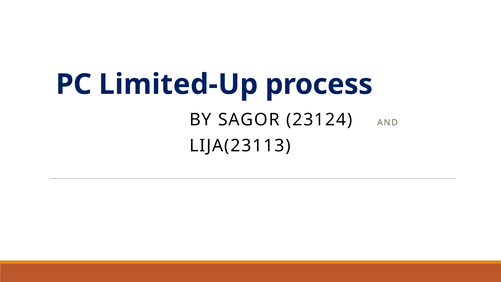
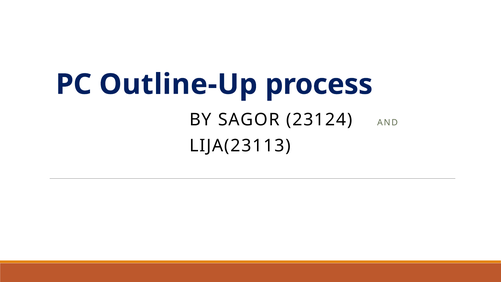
Limited-Up: Limited-Up -> Outline-Up (178, 84)
